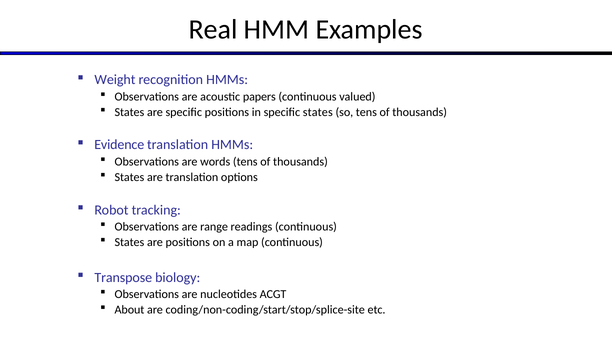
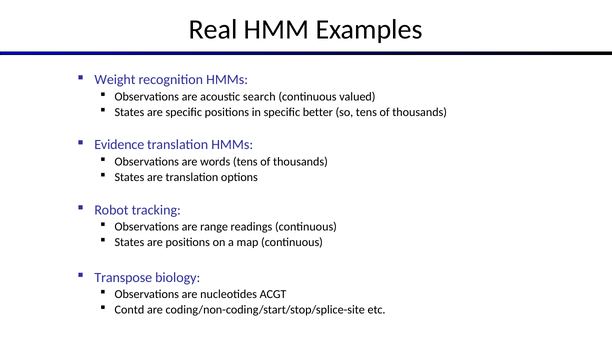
papers: papers -> search (259, 97)
specific states: states -> better (318, 112)
About: About -> Contd (129, 310)
